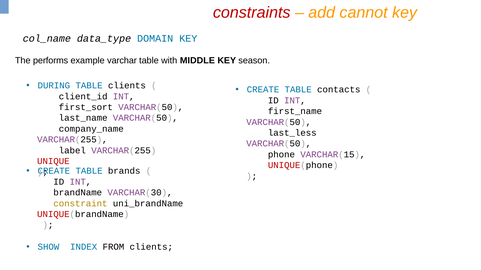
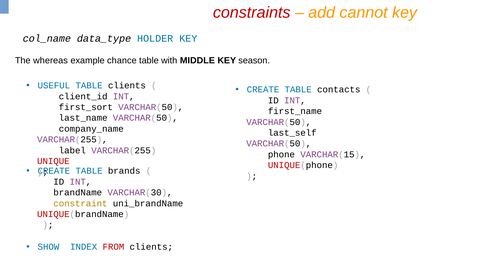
DOMAIN: DOMAIN -> HOLDER (155, 39)
performs: performs -> whereas (51, 61)
varchar: varchar -> chance (122, 61)
DURING: DURING -> USEFUL (54, 86)
last_less: last_less -> last_self (292, 133)
FROM colour: black -> red (113, 247)
